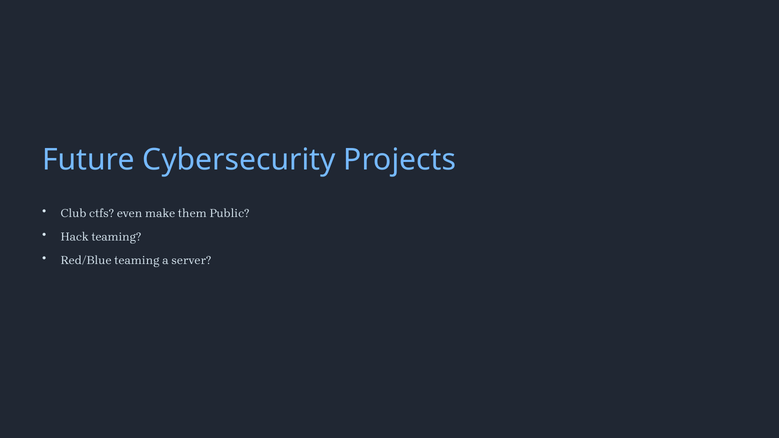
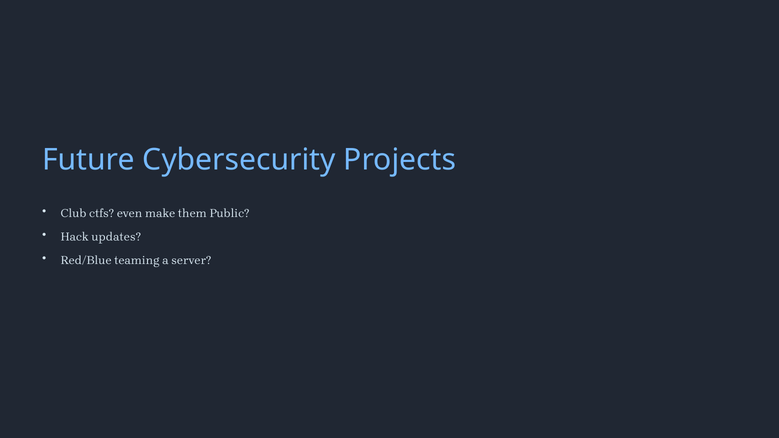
Hack teaming: teaming -> updates (116, 237)
